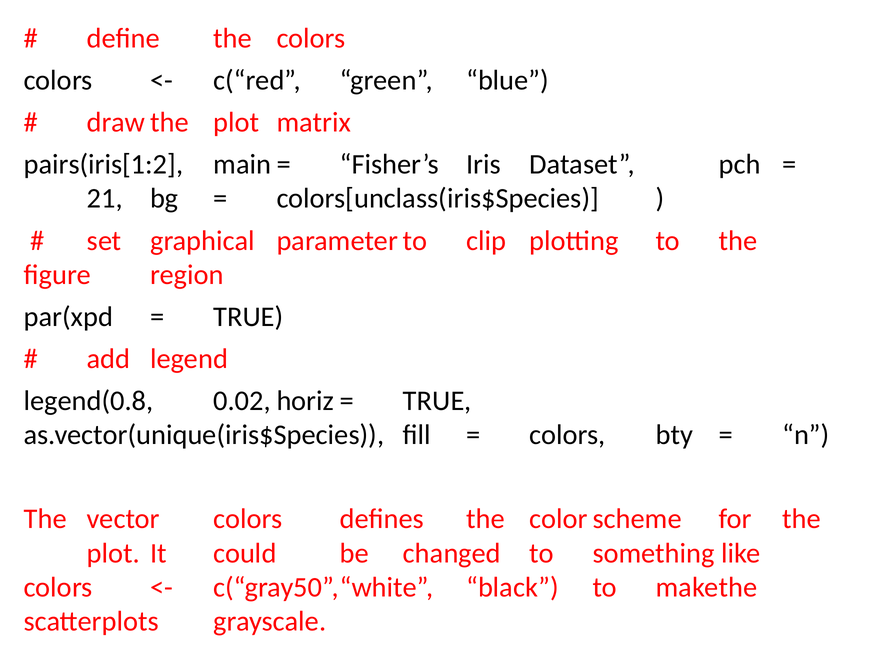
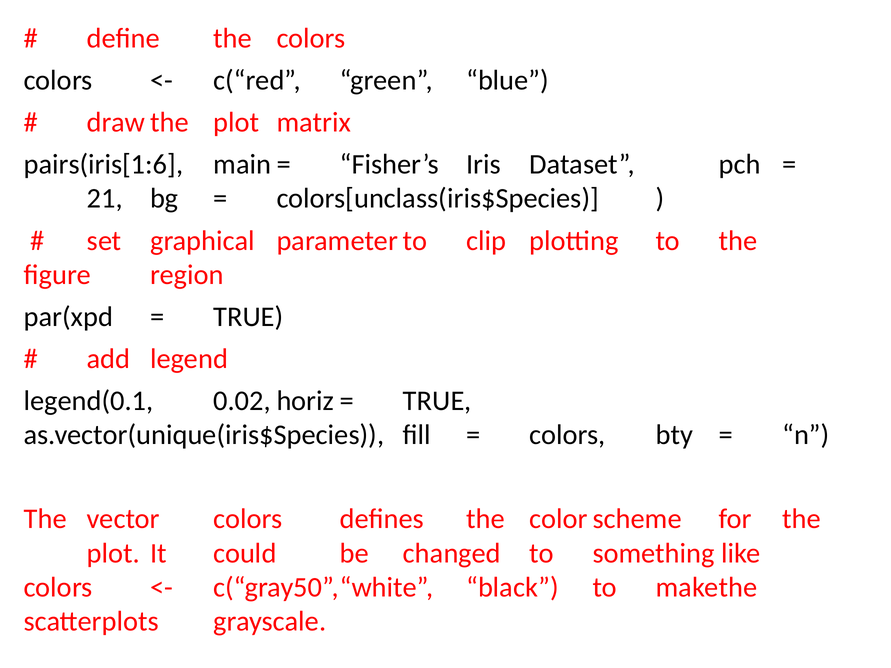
pairs(iris[1:2: pairs(iris[1:2 -> pairs(iris[1:6 (103, 165)
legend(0.8: legend(0.8 -> legend(0.1 (89, 401)
